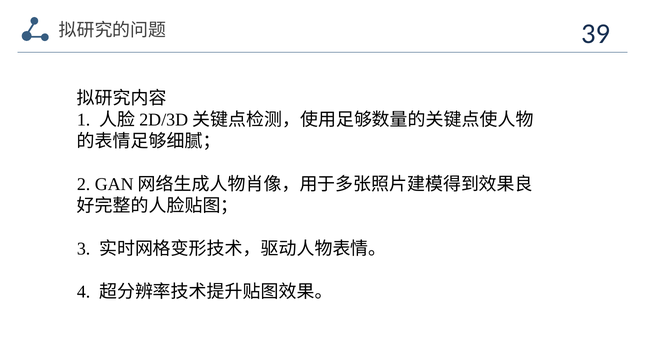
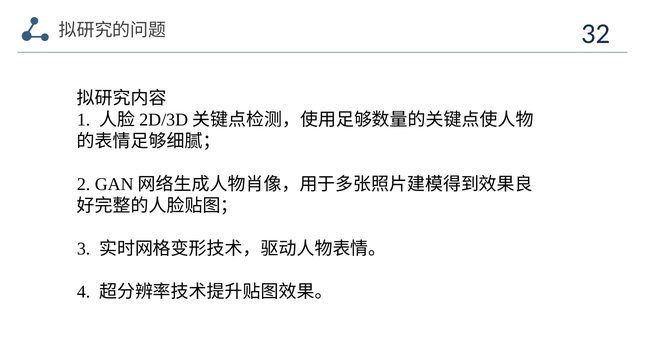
39: 39 -> 32 (596, 34)
